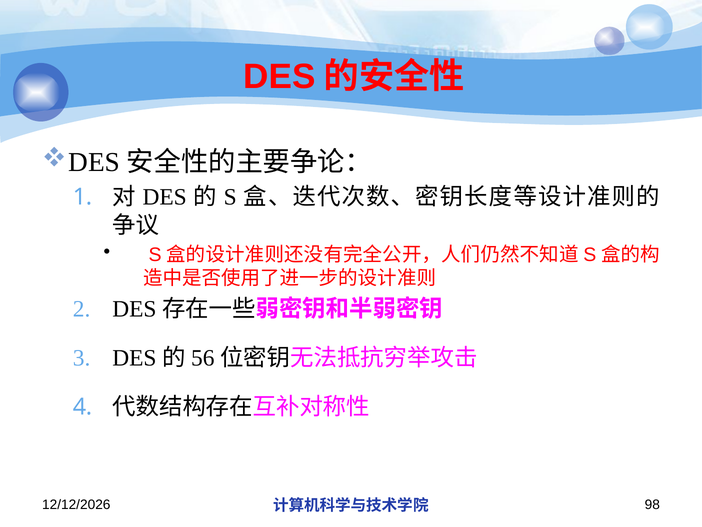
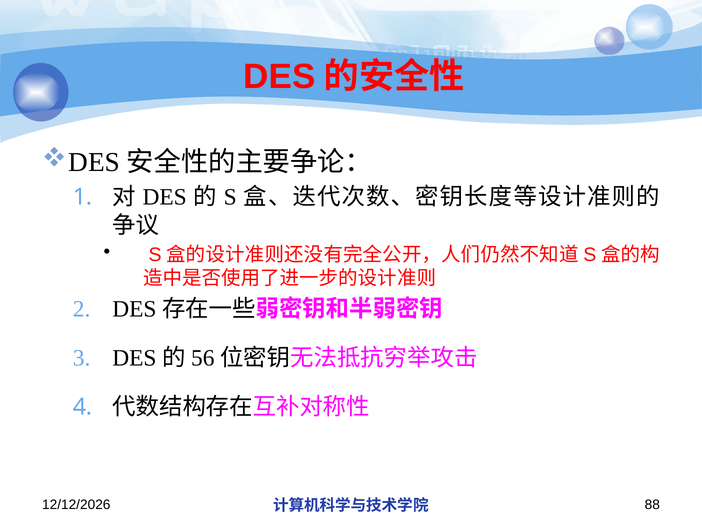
98: 98 -> 88 (652, 504)
